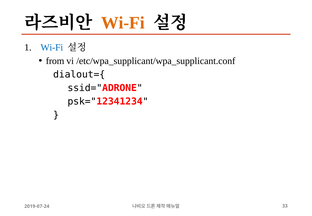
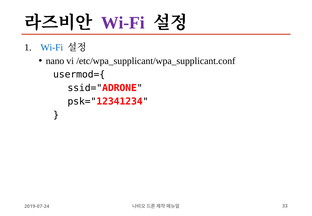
Wi-Fi colour: orange -> purple (123, 23)
from: from -> nano (55, 61)
dialout={: dialout={ -> usermod={ (79, 74)
